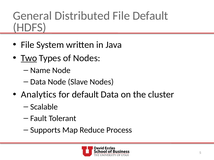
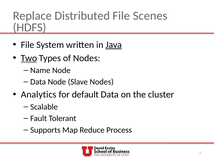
General: General -> Replace (32, 16)
File Default: Default -> Scenes (150, 16)
Java underline: none -> present (114, 45)
